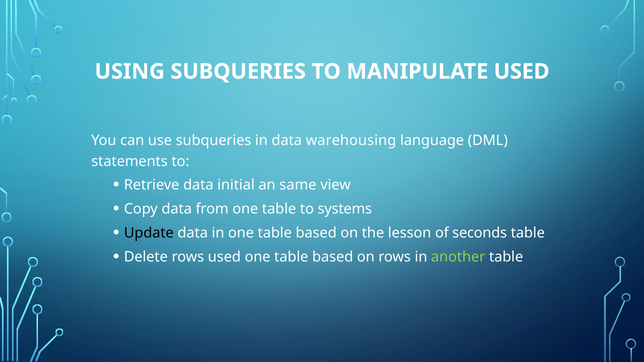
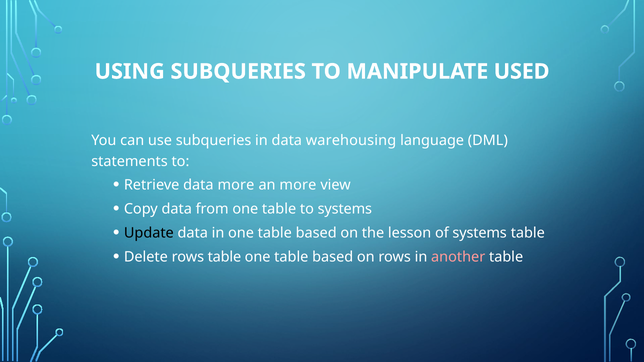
data initial: initial -> more (236, 185)
an same: same -> more (298, 185)
of seconds: seconds -> systems (480, 233)
rows used: used -> table (224, 257)
another colour: light green -> pink (458, 257)
